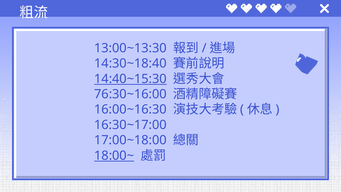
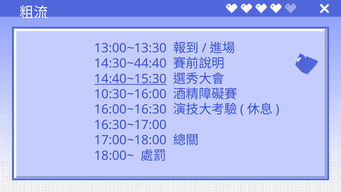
14:30~18:40: 14:30~18:40 -> 14:30~44:40 (130, 63)
76:30~16:00: 76:30~16:00 -> 10:30~16:00 (130, 94)
18:00~ underline: present -> none (114, 155)
